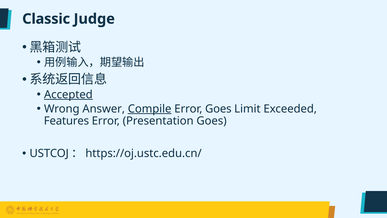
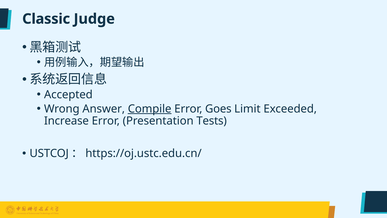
Accepted underline: present -> none (68, 94)
Features: Features -> Increase (66, 121)
Presentation Goes: Goes -> Tests (212, 121)
